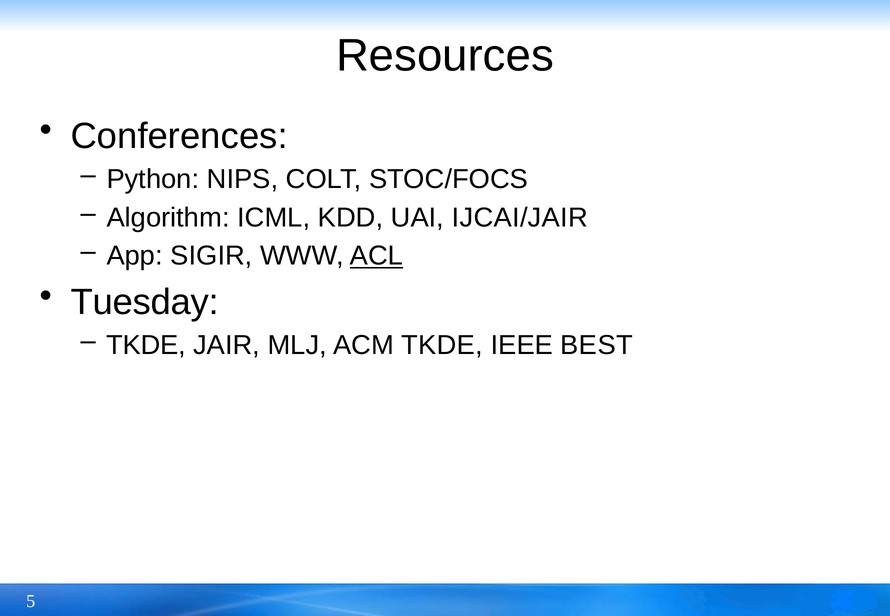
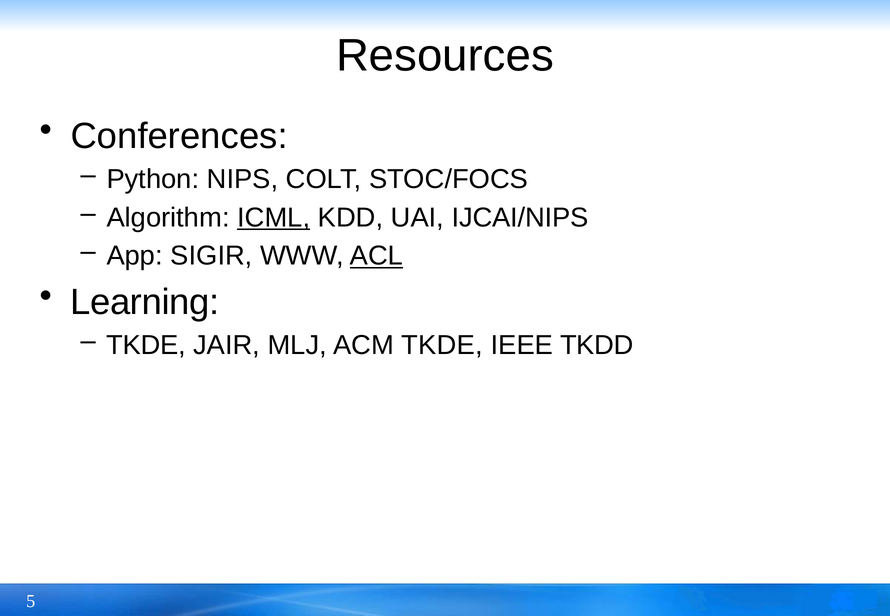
ICML underline: none -> present (274, 218)
IJCAI/JAIR: IJCAI/JAIR -> IJCAI/NIPS (520, 218)
Tuesday: Tuesday -> Learning (145, 302)
BEST: BEST -> TKDD (597, 345)
